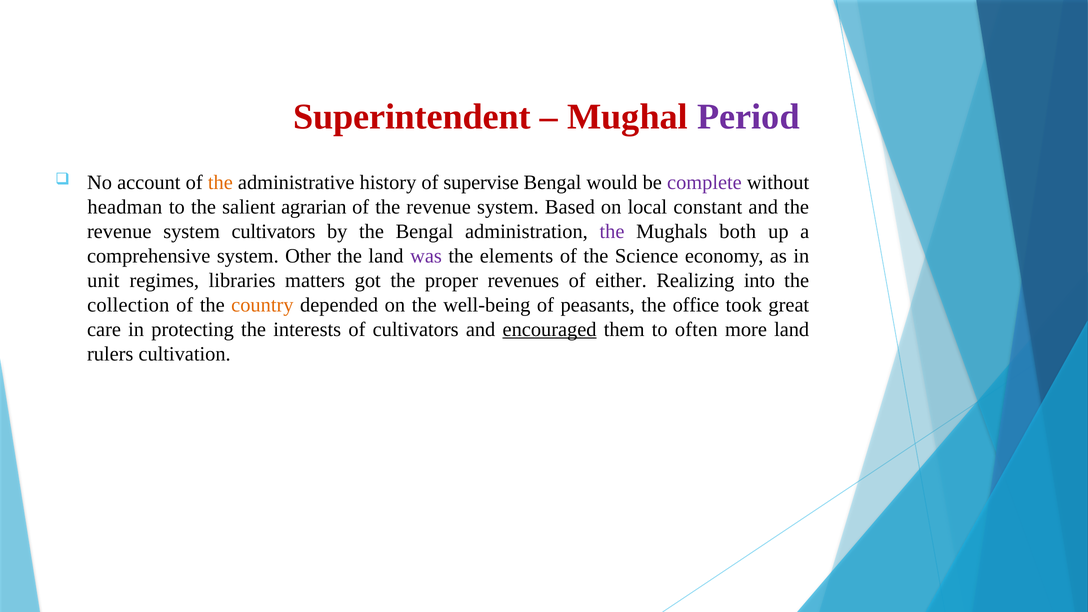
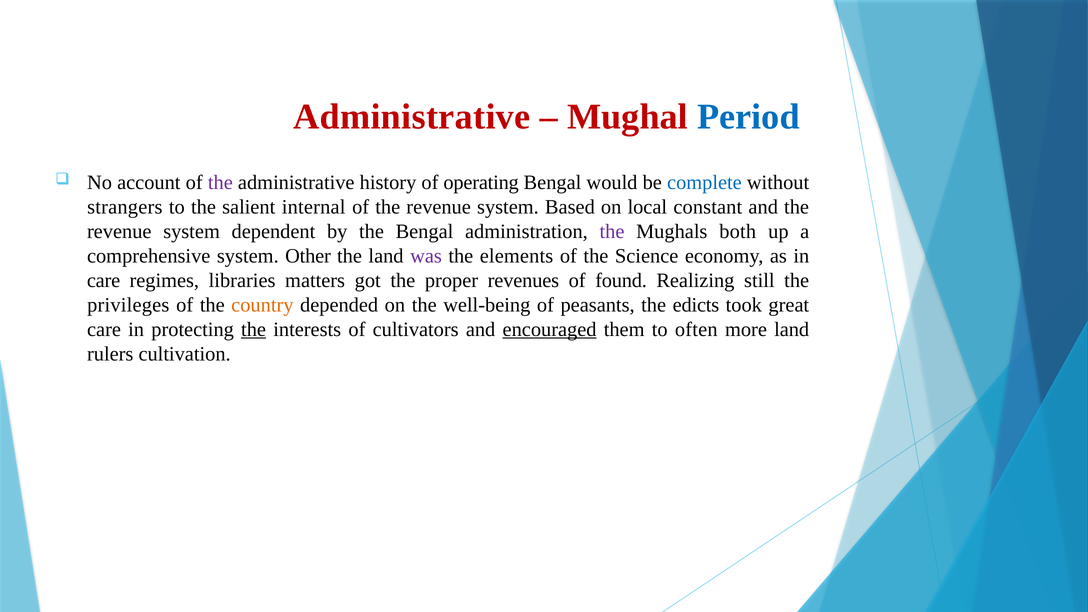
Superintendent: Superintendent -> Administrative (412, 117)
Period colour: purple -> blue (748, 117)
the colour: orange -> purple (220, 182)
supervise: supervise -> operating (481, 182)
complete colour: purple -> blue (704, 182)
headman: headman -> strangers (125, 207)
agrarian: agrarian -> internal (314, 207)
system cultivators: cultivators -> dependent (273, 231)
unit: unit -> care (104, 280)
either: either -> found (621, 280)
into: into -> still (759, 280)
collection: collection -> privileges (128, 305)
office: office -> edicts (696, 305)
the underline: none -> present (254, 329)
